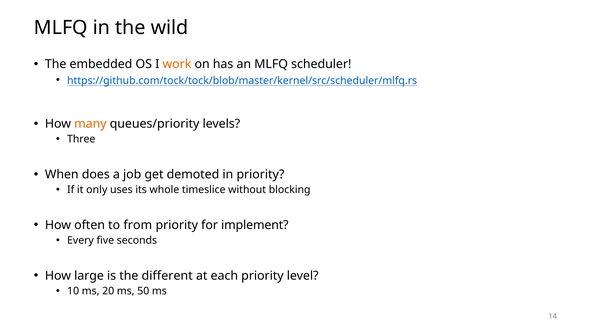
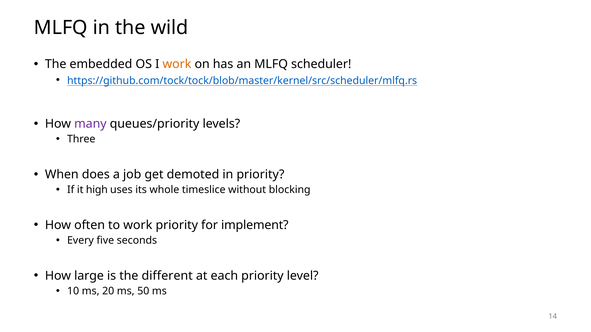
many colour: orange -> purple (90, 124)
only: only -> high (97, 190)
to from: from -> work (138, 225)
